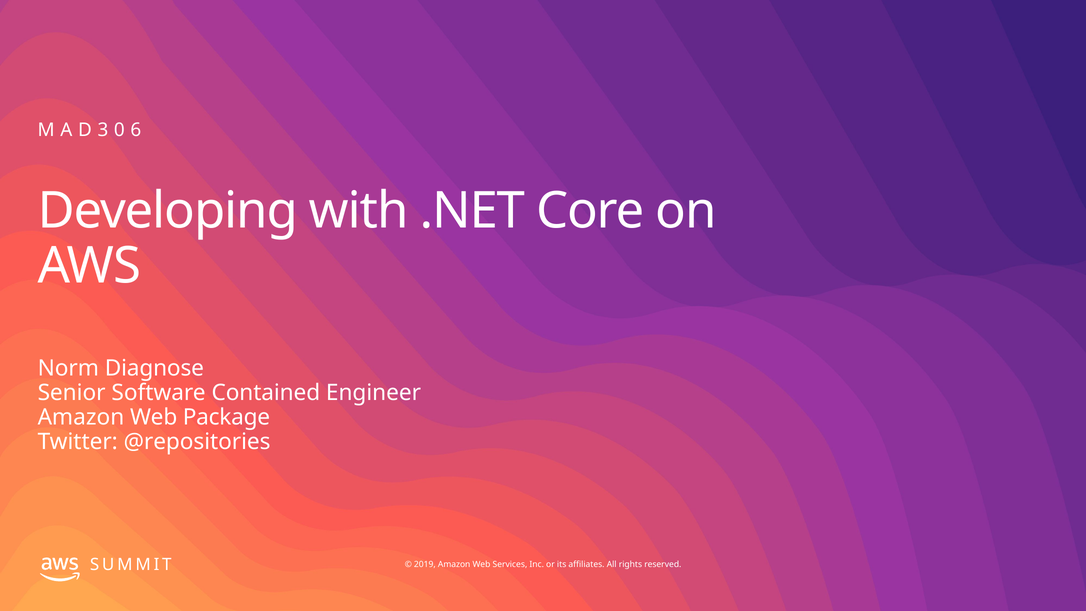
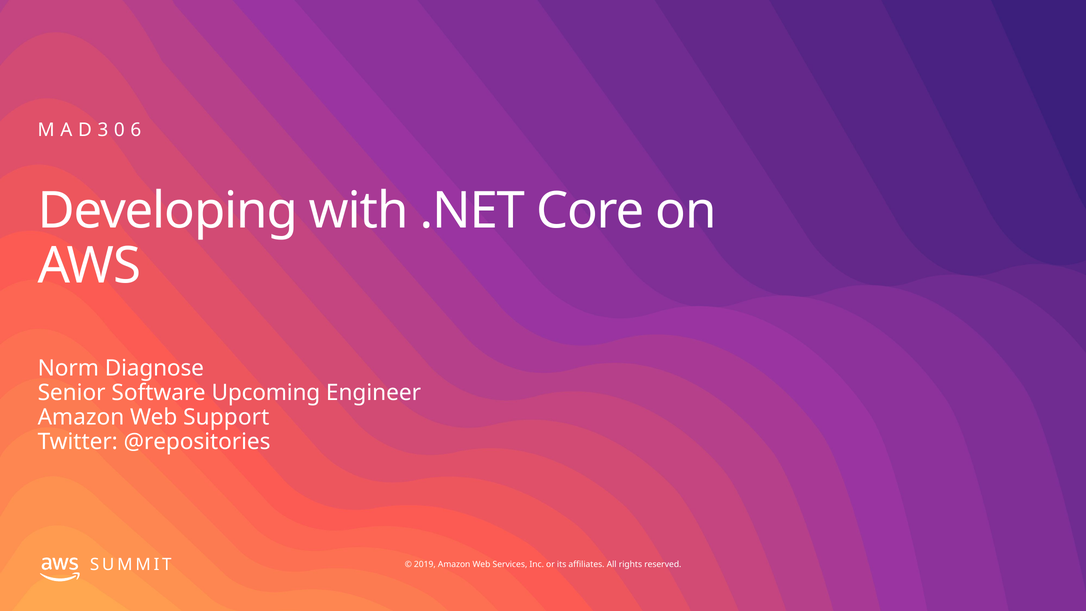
Contained: Contained -> Upcoming (266, 393)
Package: Package -> Support (226, 417)
